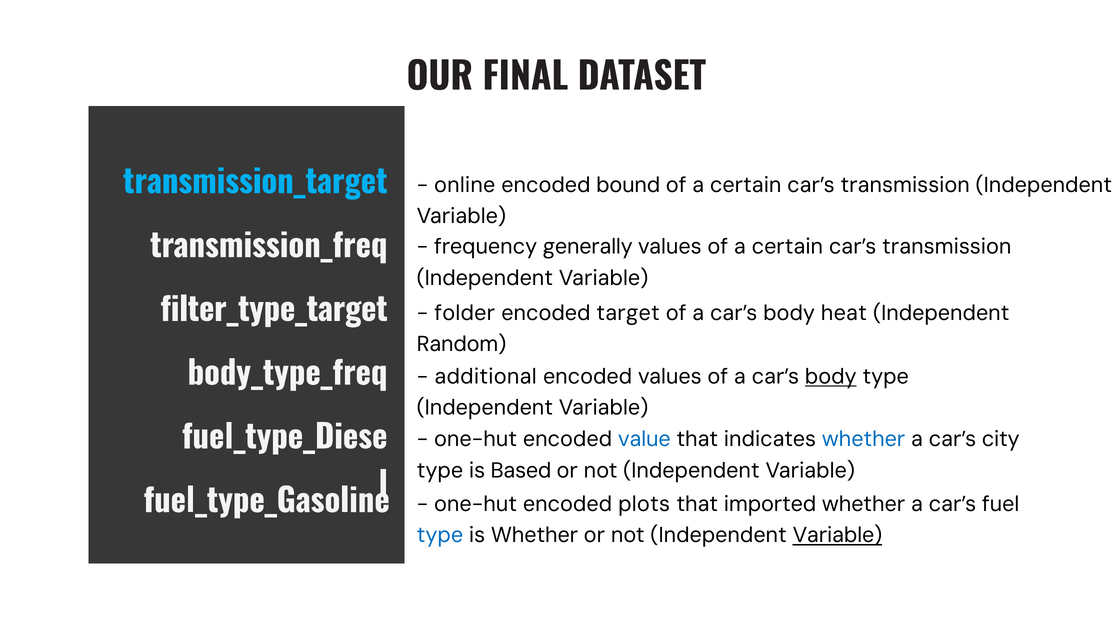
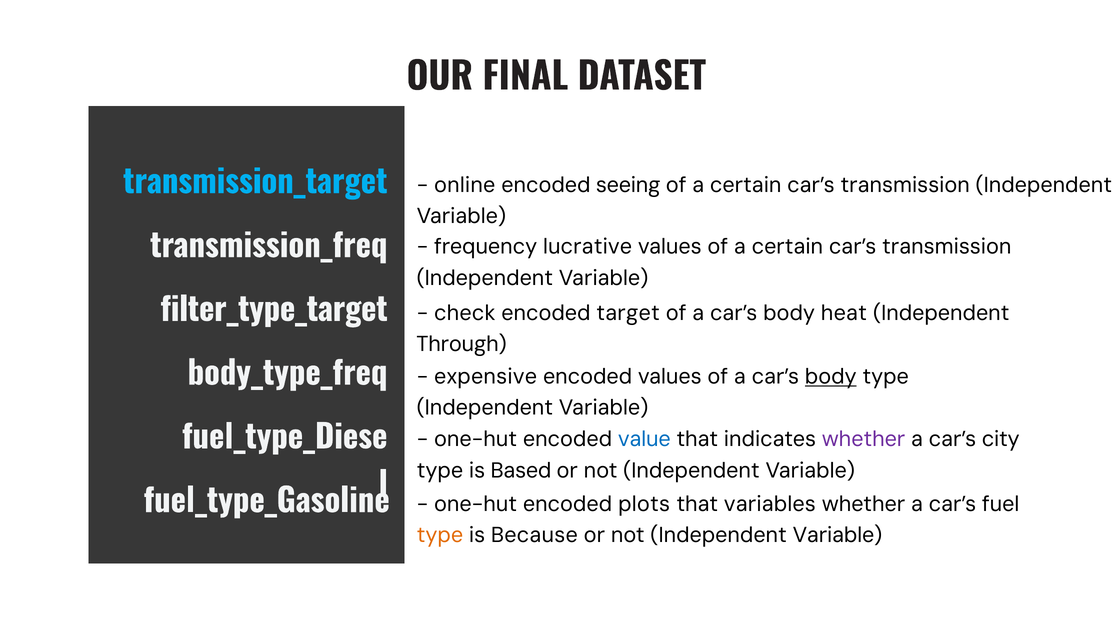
bound: bound -> seeing (628, 185)
generally: generally -> lucrative (588, 247)
folder: folder -> check (465, 313)
Random: Random -> Through (461, 344)
additional: additional -> expensive (486, 377)
whether colour: blue -> purple (864, 439)
imported: imported -> variables (770, 504)
type colour: blue -> orange (440, 535)
is Whether: Whether -> Because (534, 535)
Variable underline: present -> none (837, 535)
